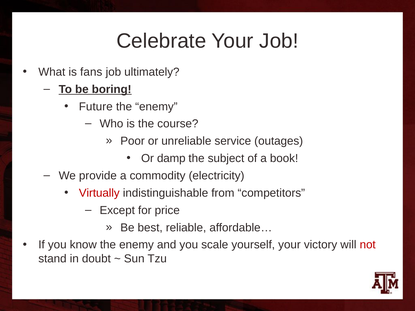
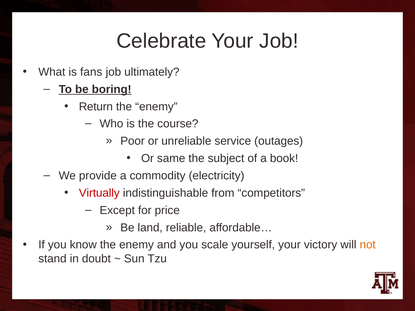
Future: Future -> Return (96, 107)
damp: damp -> same (171, 159)
best: best -> land (150, 228)
not colour: red -> orange (368, 245)
